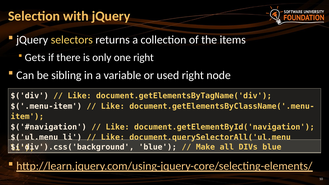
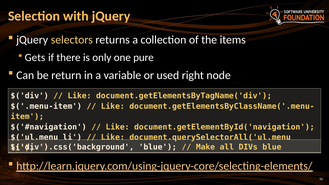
one right: right -> pure (144, 57)
sibling: sibling -> return (66, 75)
